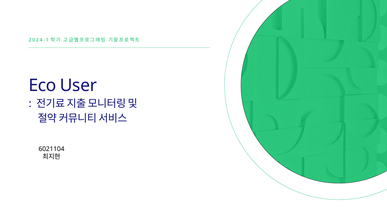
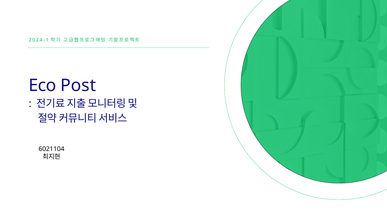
User: User -> Post (78, 85)
